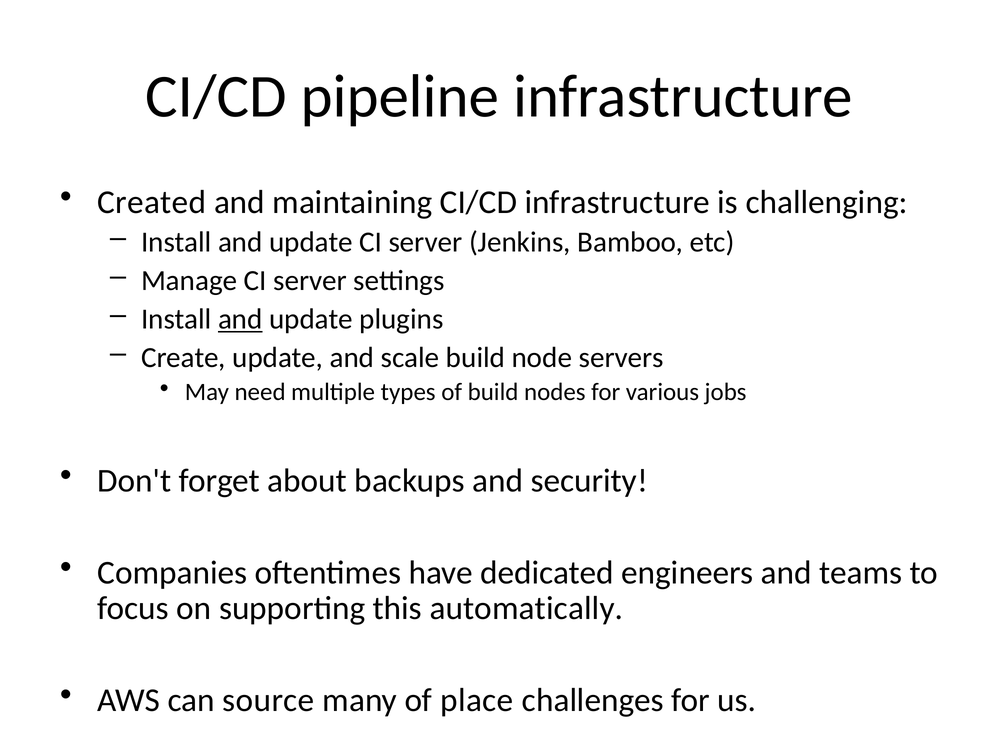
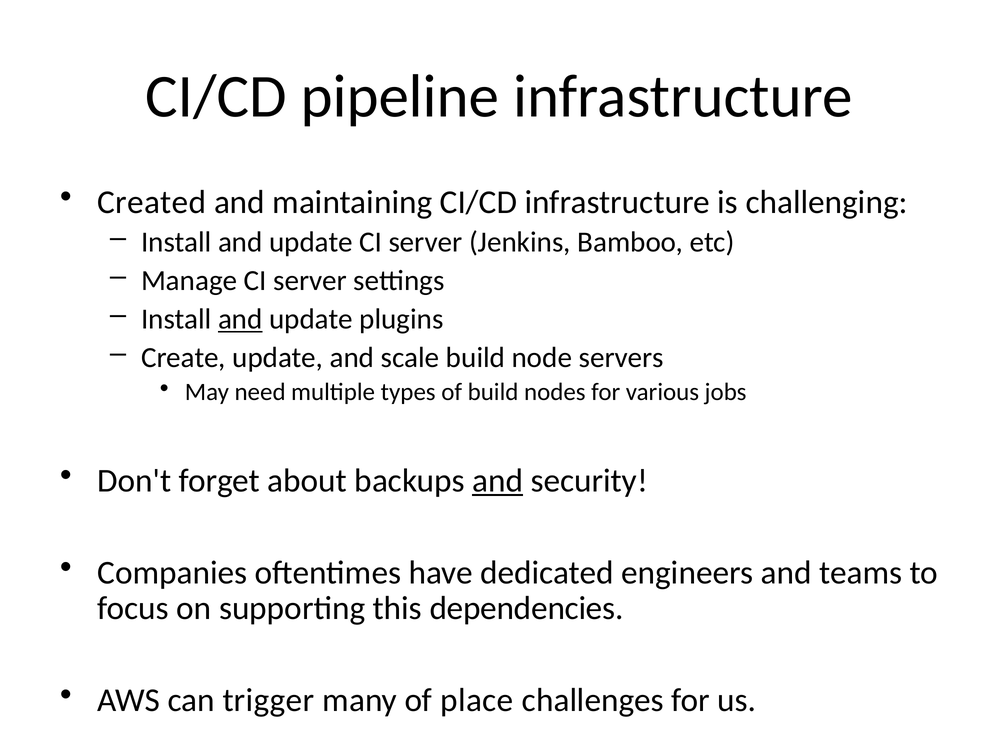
and underline: none -> present (498, 481)
automatically: automatically -> dependencies (527, 609)
source: source -> trigger (268, 701)
